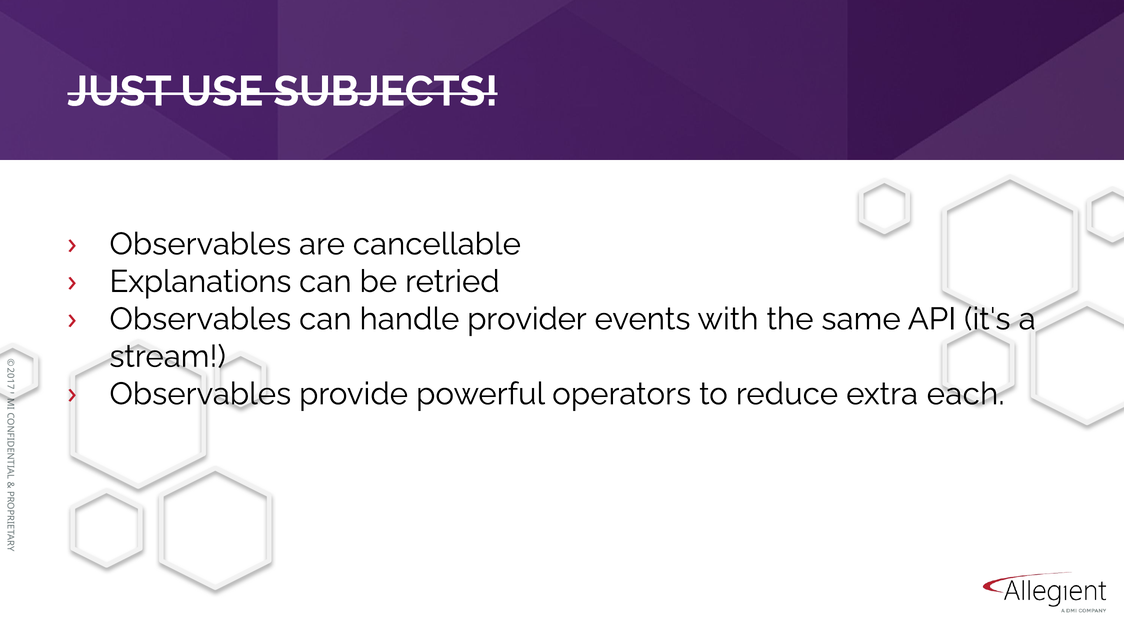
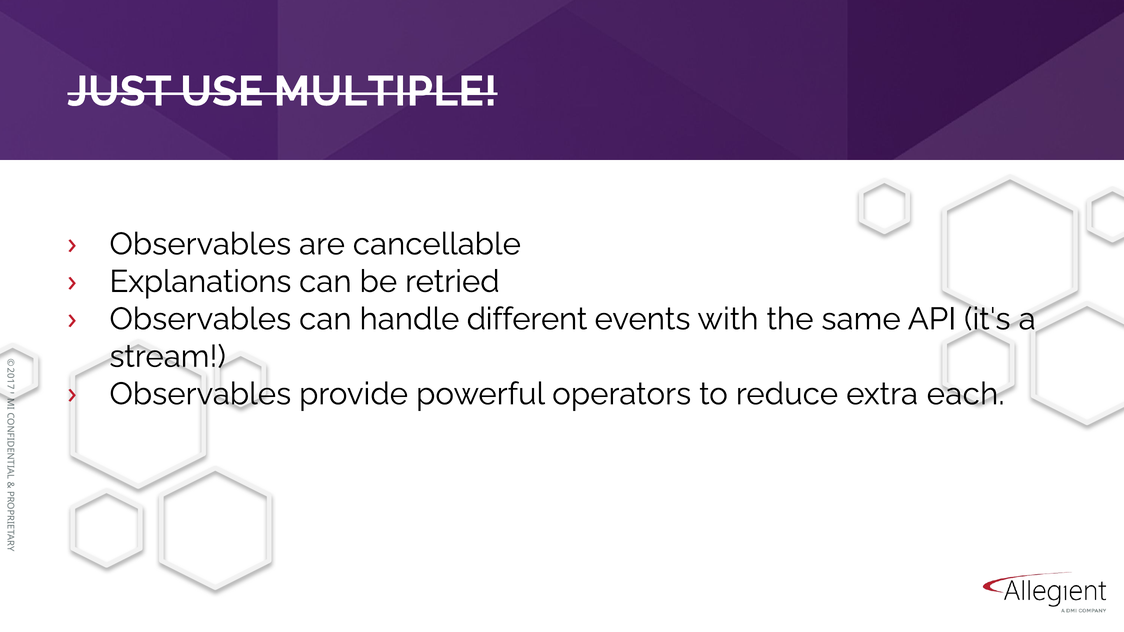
SUBJECTS: SUBJECTS -> MULTIPLE (385, 92)
provider: provider -> different (527, 319)
